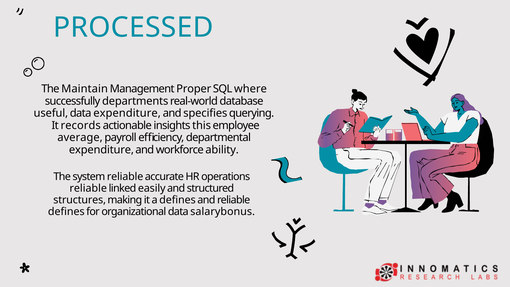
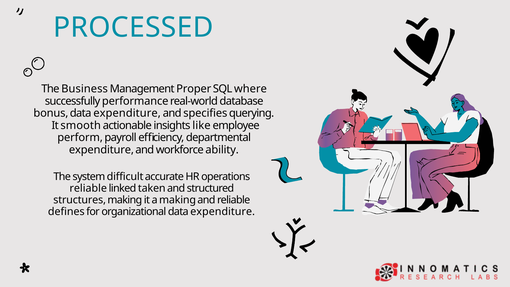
Maintain: Maintain -> Business (85, 89)
departments: departments -> performance (135, 101)
useful: useful -> bonus (51, 113)
records: records -> smooth (81, 125)
this: this -> like (202, 125)
average: average -> perform (80, 138)
system reliable: reliable -> difficult (125, 177)
easily: easily -> taken (152, 188)
a defines: defines -> making (178, 200)
organizational data salarybonus: salarybonus -> expenditure (223, 212)
